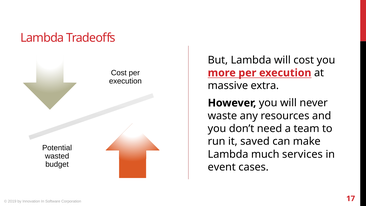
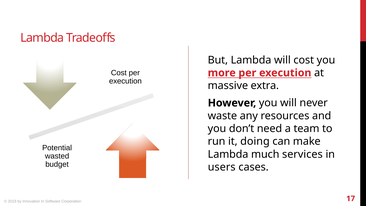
saved: saved -> doing (255, 141)
event: event -> users (222, 167)
